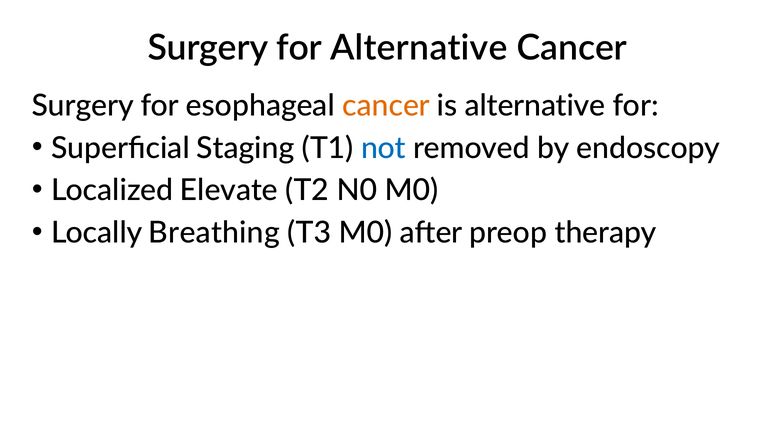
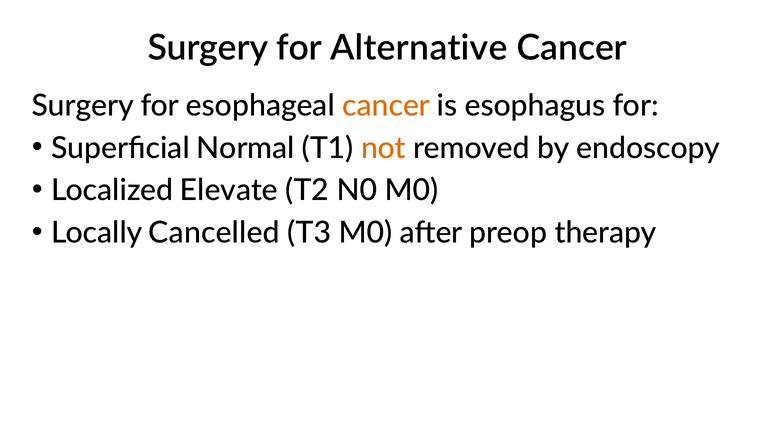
is alternative: alternative -> esophagus (535, 106)
Staging: Staging -> Normal (245, 148)
not colour: blue -> orange (383, 148)
Breathing: Breathing -> Cancelled (214, 233)
